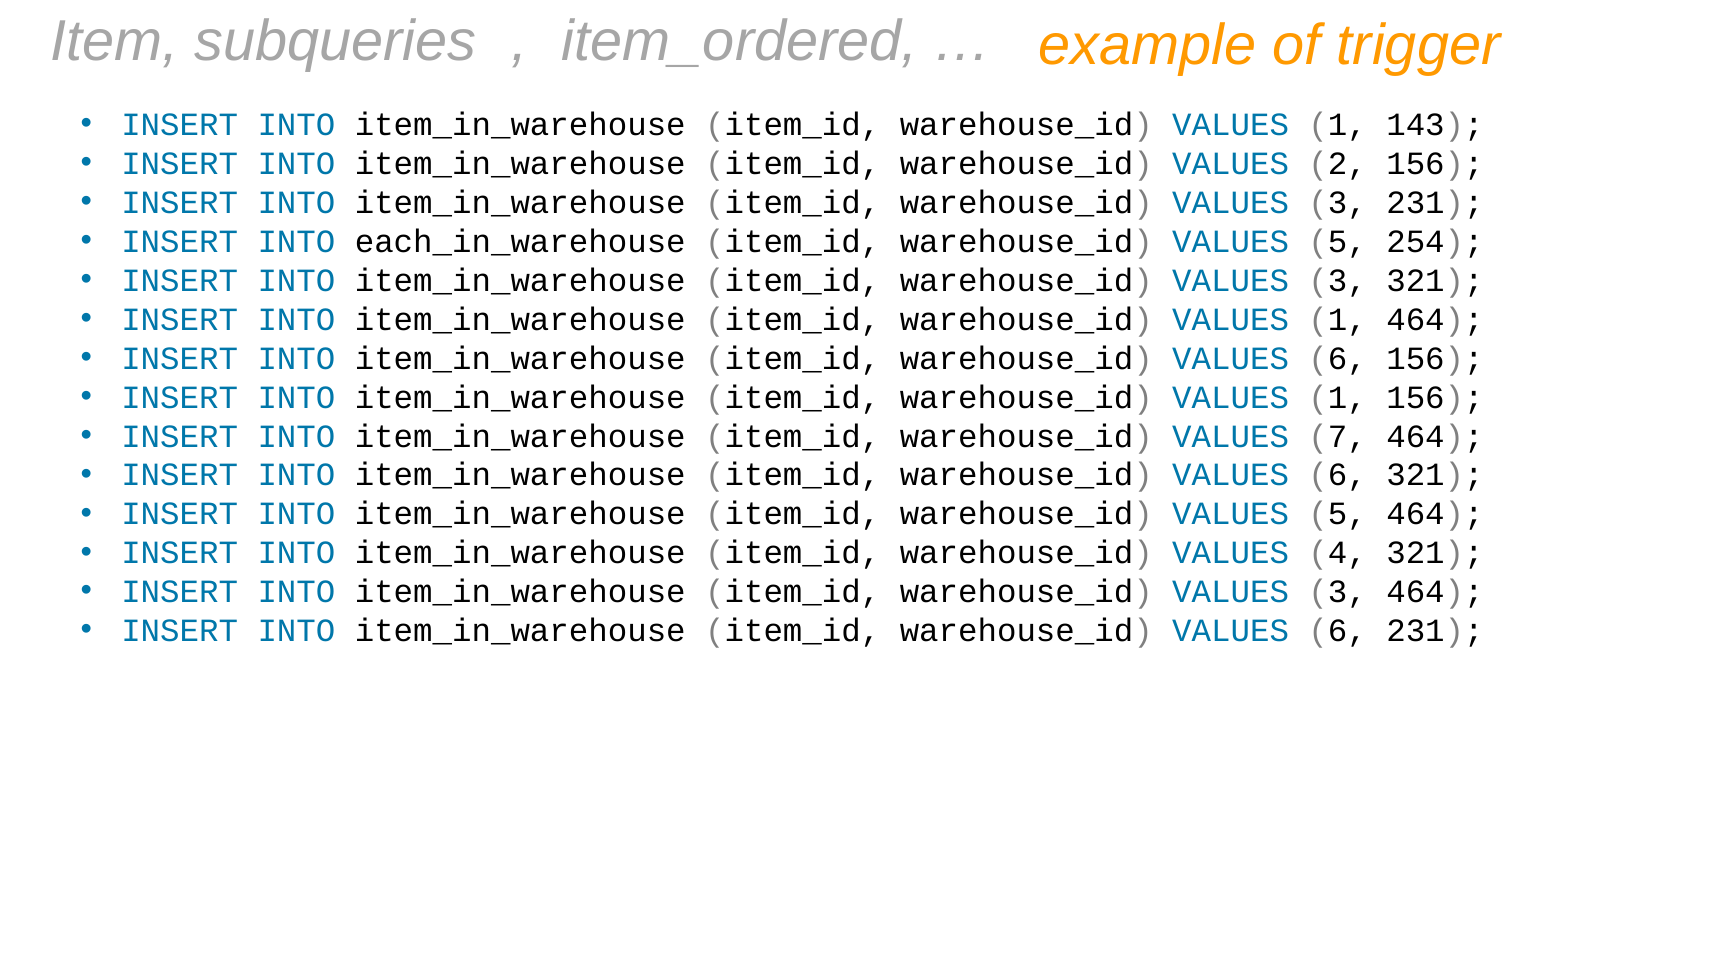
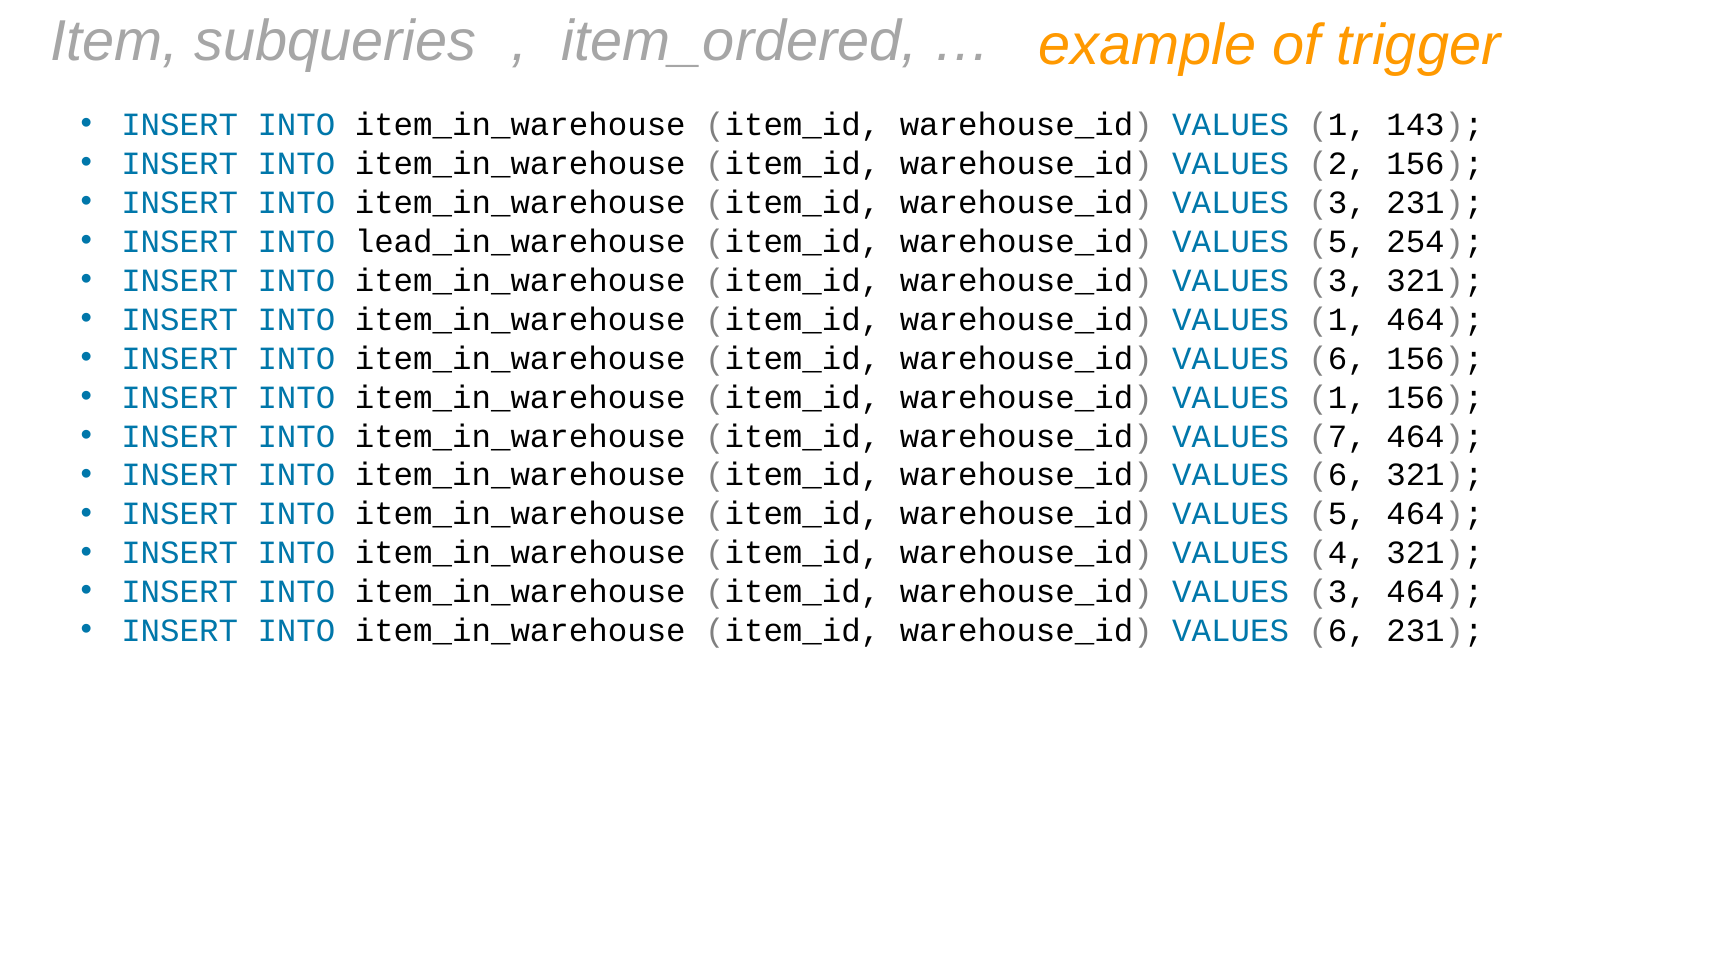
each_in_warehouse: each_in_warehouse -> lead_in_warehouse (520, 242)
